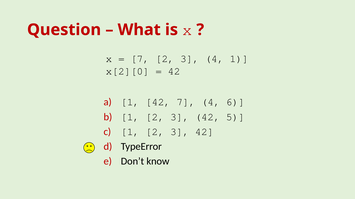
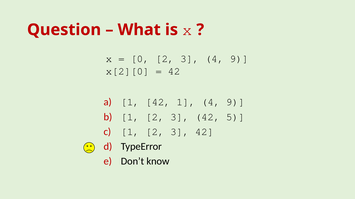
7: 7 -> 0 (140, 59)
3 4 1: 1 -> 9 (239, 59)
42 7: 7 -> 1 (186, 102)
6: 6 -> 9 (236, 102)
